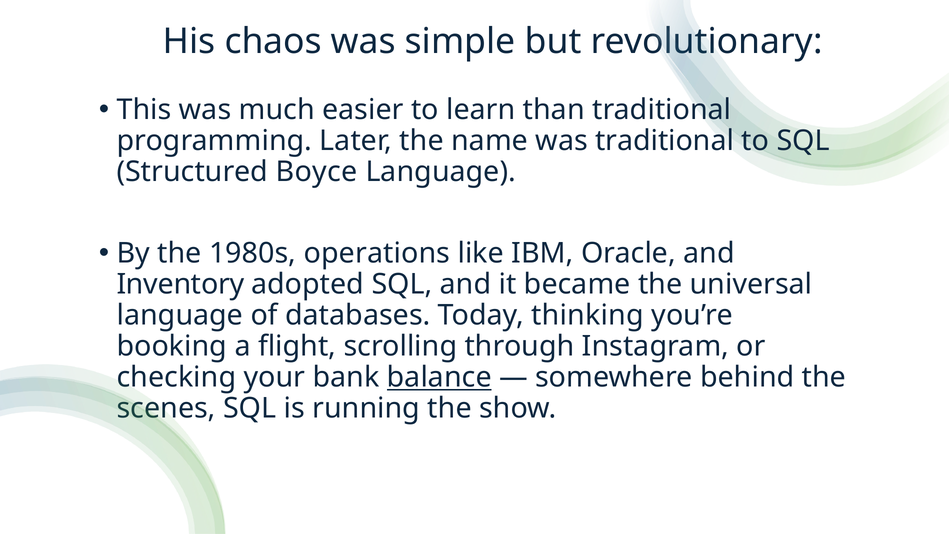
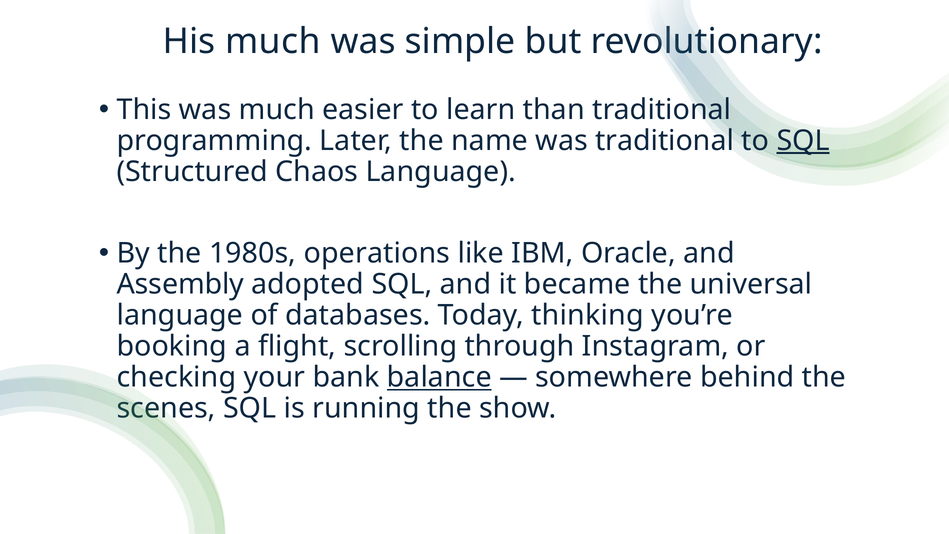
His chaos: chaos -> much (273, 41)
SQL underline: none -> present (803, 141)
Boyce: Boyce -> Chaos (317, 172)
Inventory: Inventory -> Assembly (180, 284)
